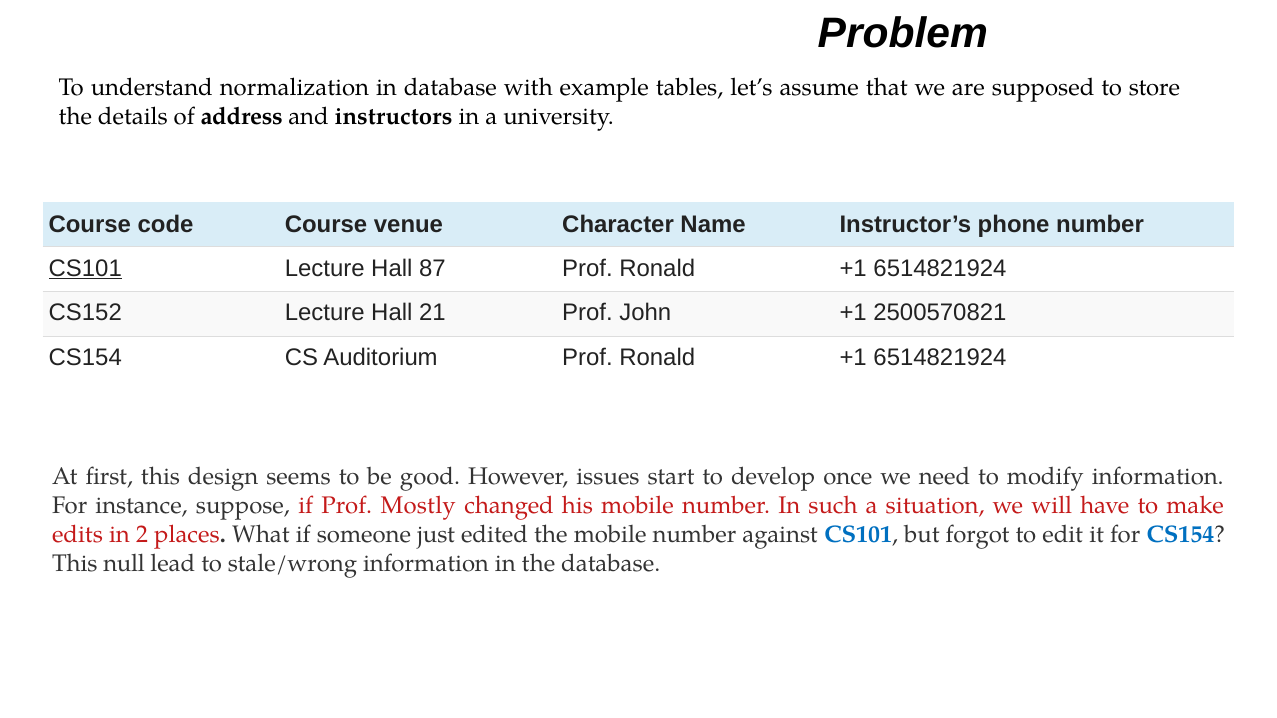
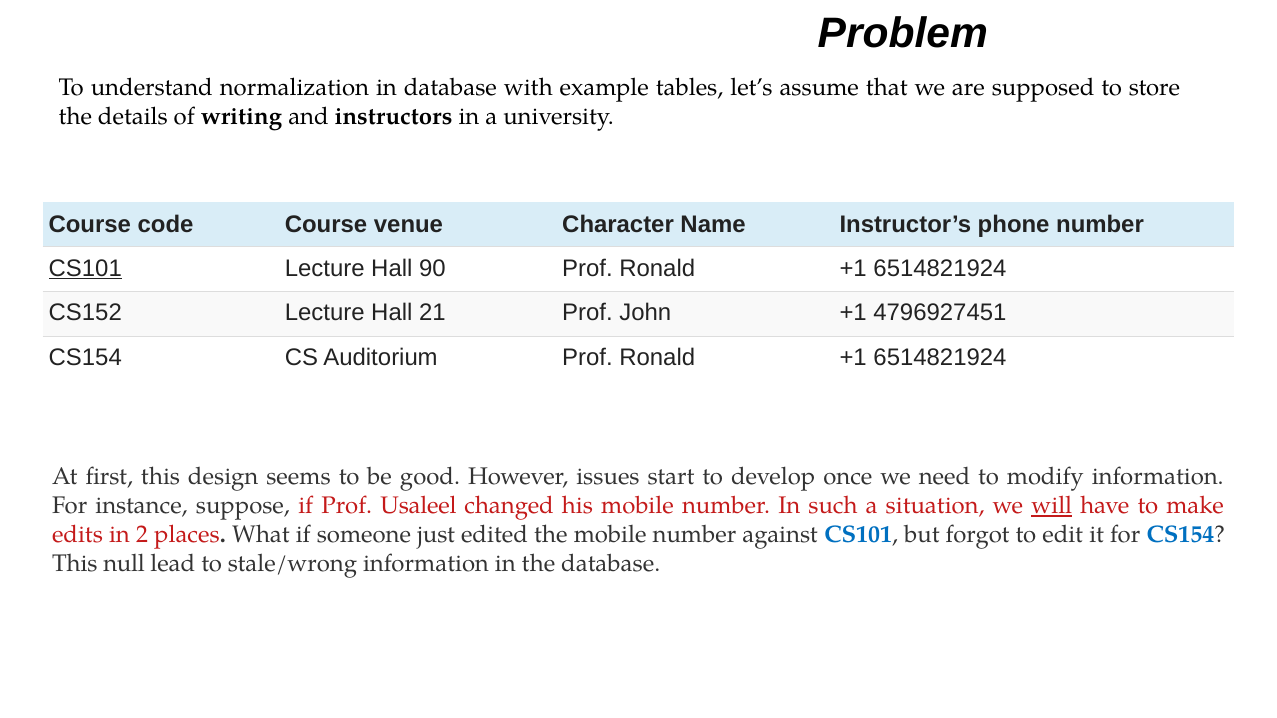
address: address -> writing (242, 117)
87: 87 -> 90 (432, 268)
2500570821: 2500570821 -> 4796927451 (940, 313)
Mostly: Mostly -> Usaleel (418, 506)
will underline: none -> present (1052, 506)
